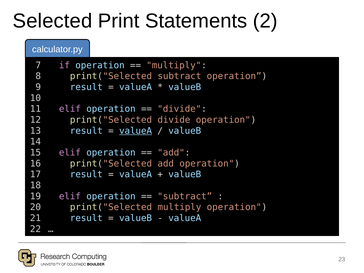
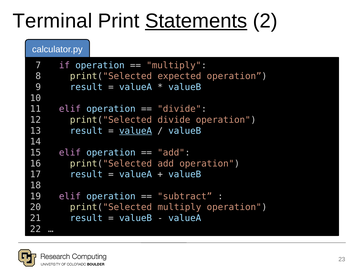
Selected: Selected -> Terminal (53, 21)
Statements underline: none -> present (196, 21)
print("Selected subtract: subtract -> expected (179, 76)
